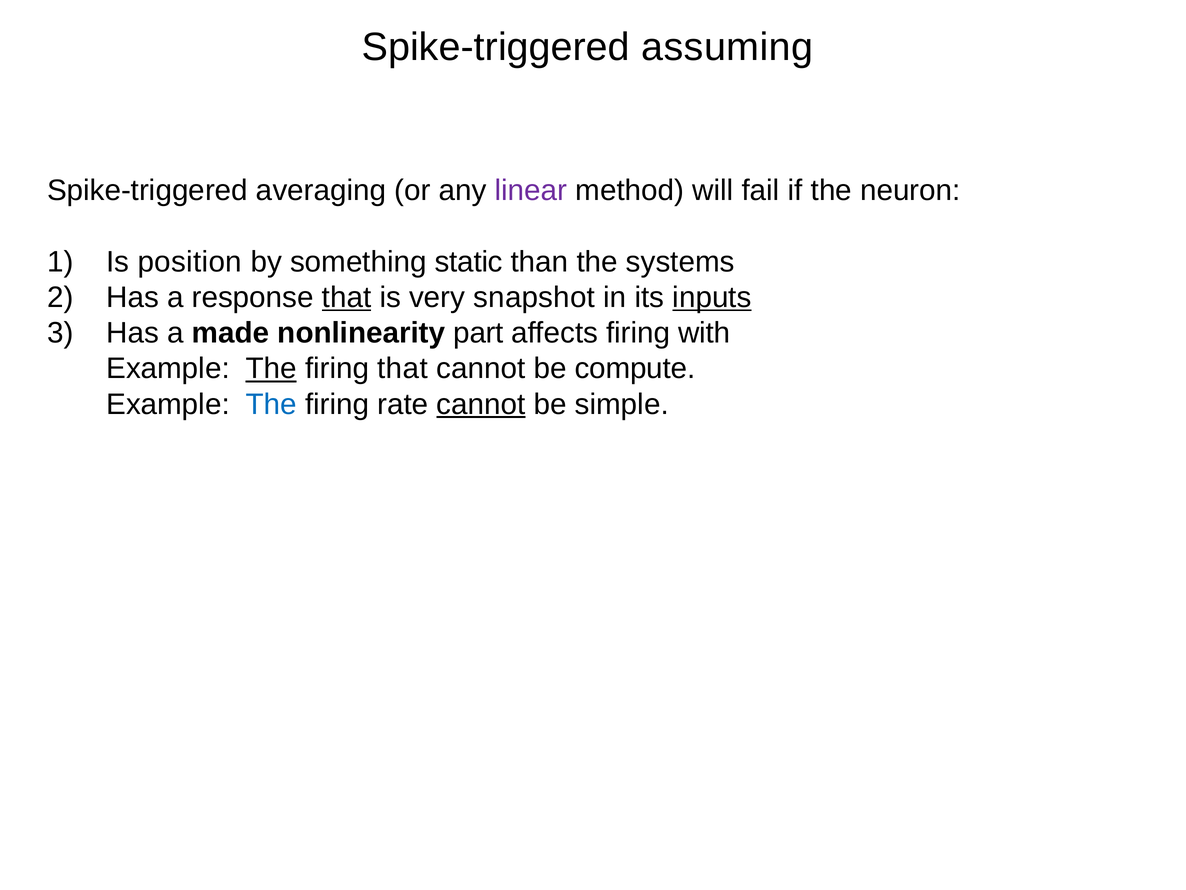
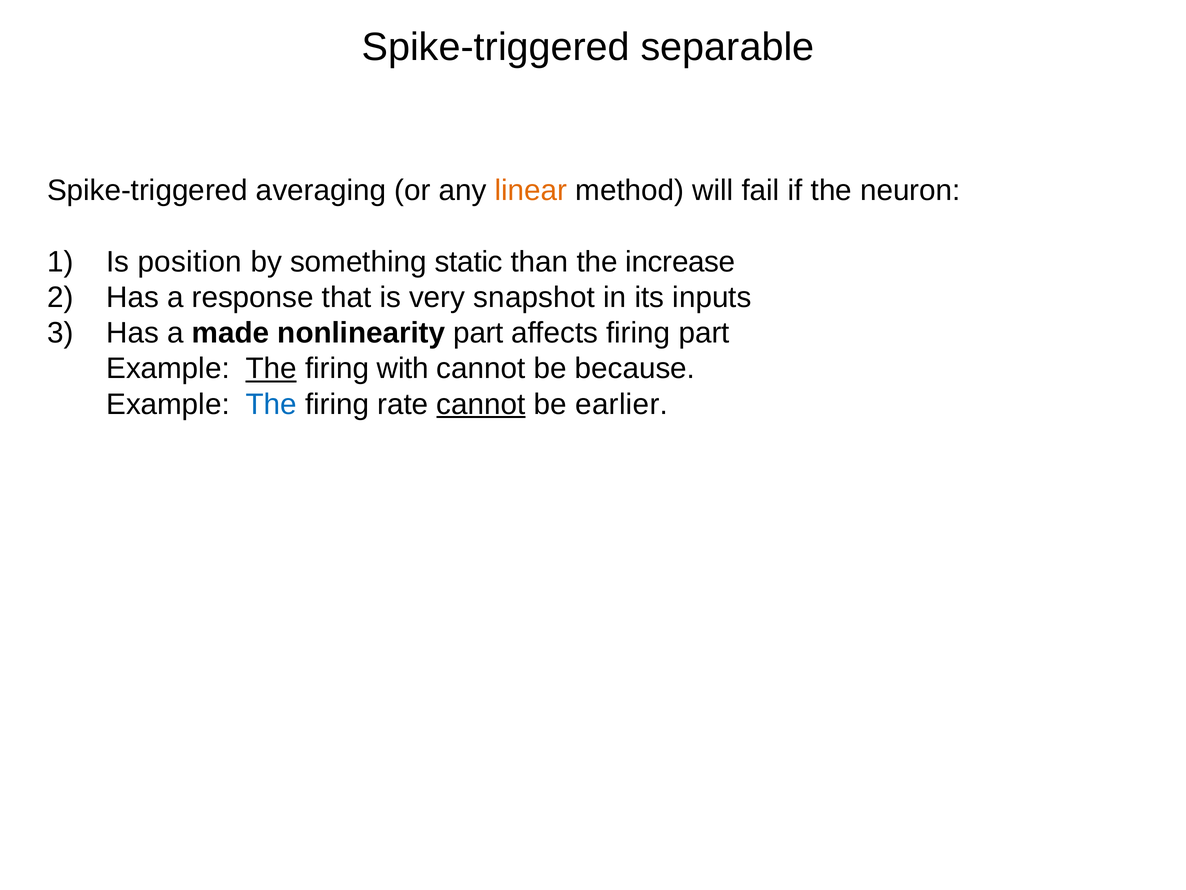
assuming: assuming -> separable (728, 47)
linear colour: purple -> orange (531, 191)
systems: systems -> increase (680, 262)
that underline: present -> none (347, 297)
inputs underline: present -> none (712, 297)
firing with: with -> part (704, 333)
firing that: that -> with (403, 368)
compute: compute -> because (635, 368)
simple: simple -> earlier (622, 404)
